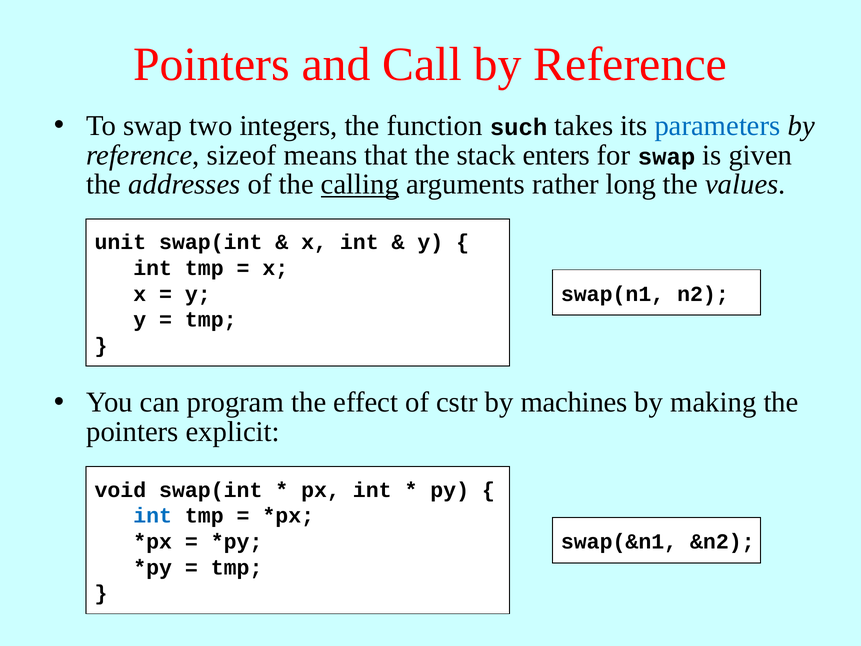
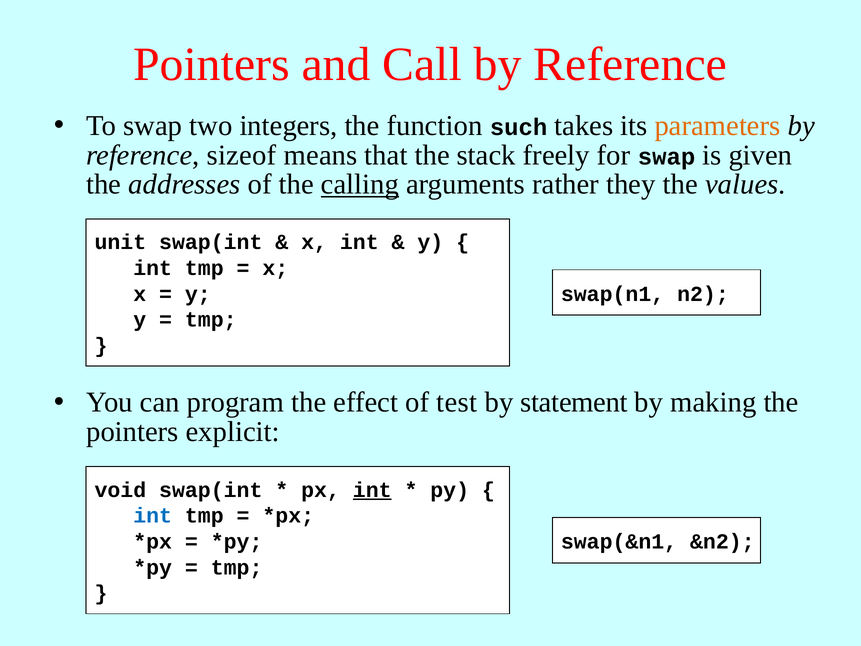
parameters colour: blue -> orange (718, 126)
enters: enters -> freely (556, 155)
long: long -> they (631, 184)
cstr: cstr -> test (457, 402)
machines: machines -> statement (574, 402)
int underline: none -> present (372, 490)
